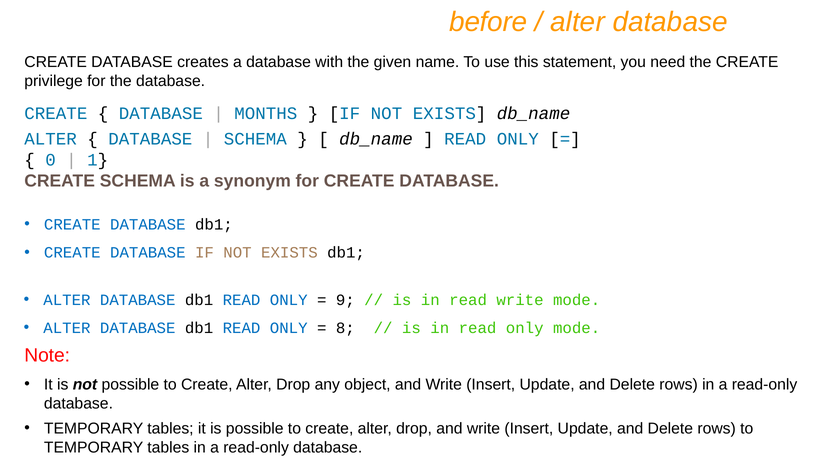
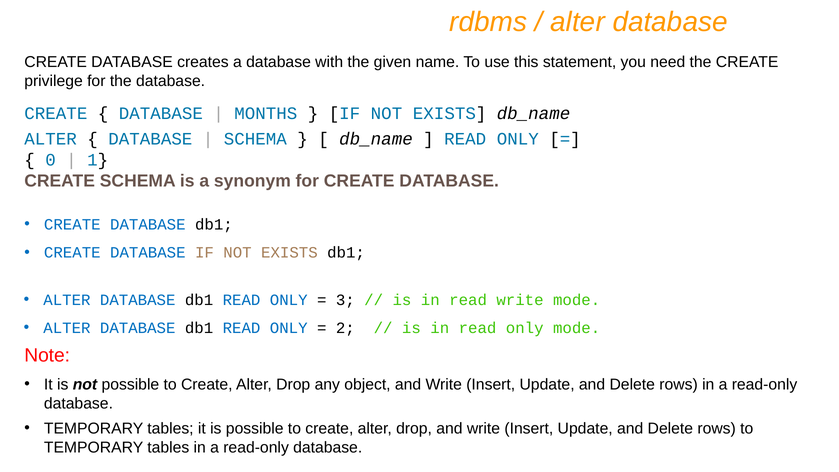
before: before -> rdbms (488, 22)
9: 9 -> 3 (345, 300)
8: 8 -> 2 (345, 328)
